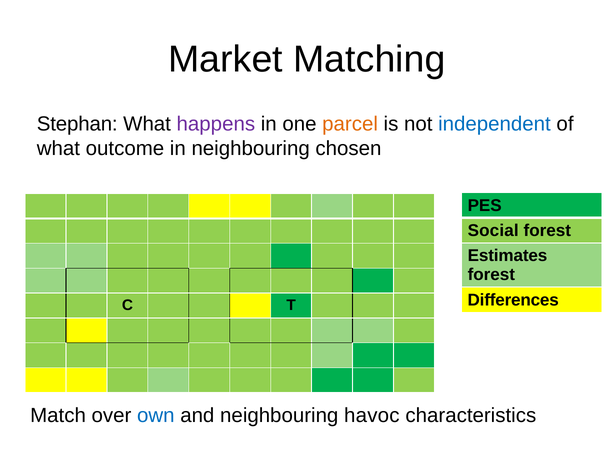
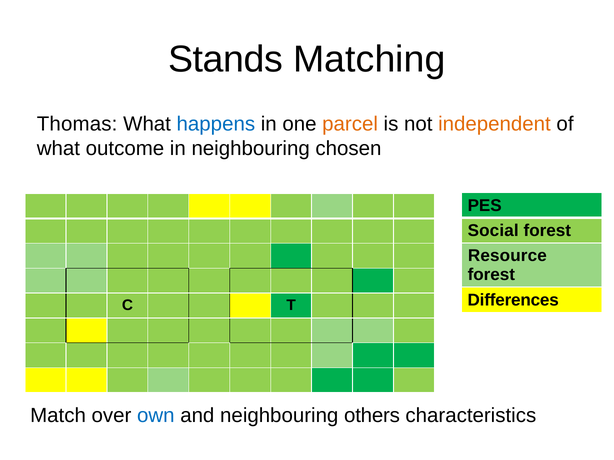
Market: Market -> Stands (226, 59)
Stephan: Stephan -> Thomas (77, 124)
happens colour: purple -> blue (216, 124)
independent colour: blue -> orange (494, 124)
Estimates: Estimates -> Resource (507, 256)
havoc: havoc -> others (372, 416)
